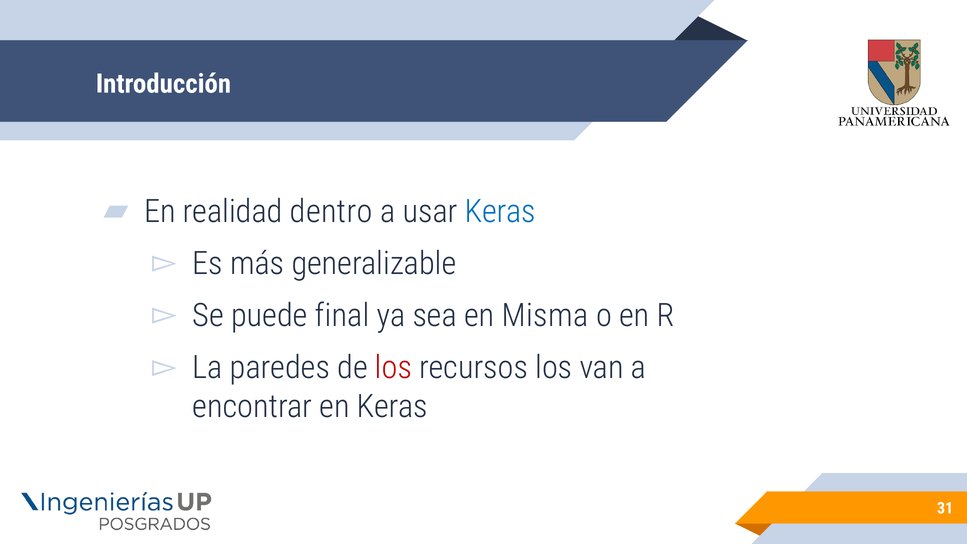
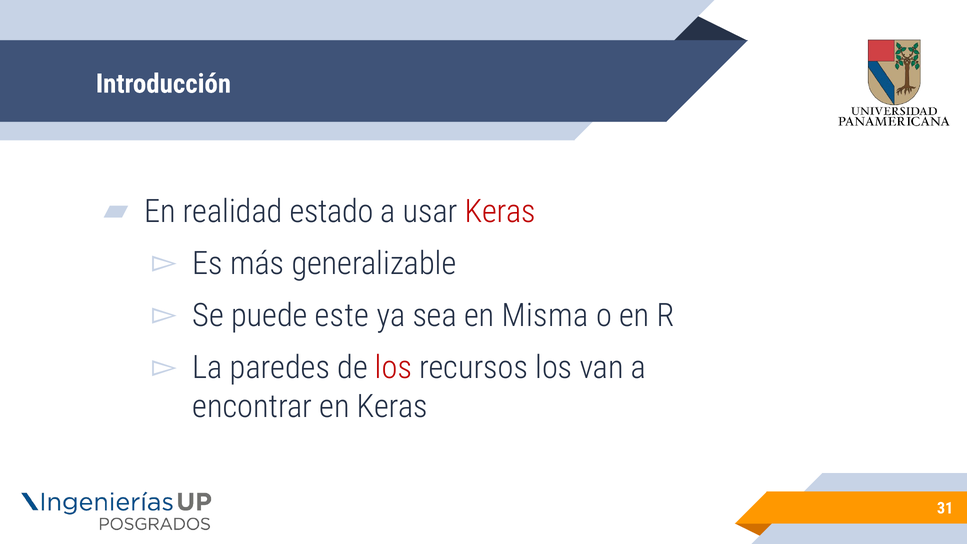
dentro: dentro -> estado (332, 211)
Keras colour: blue -> red (500, 211)
final: final -> este (342, 316)
